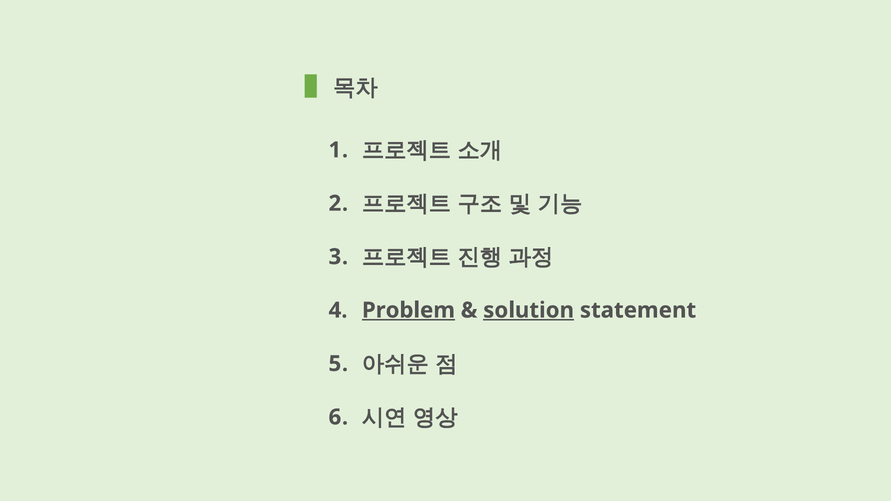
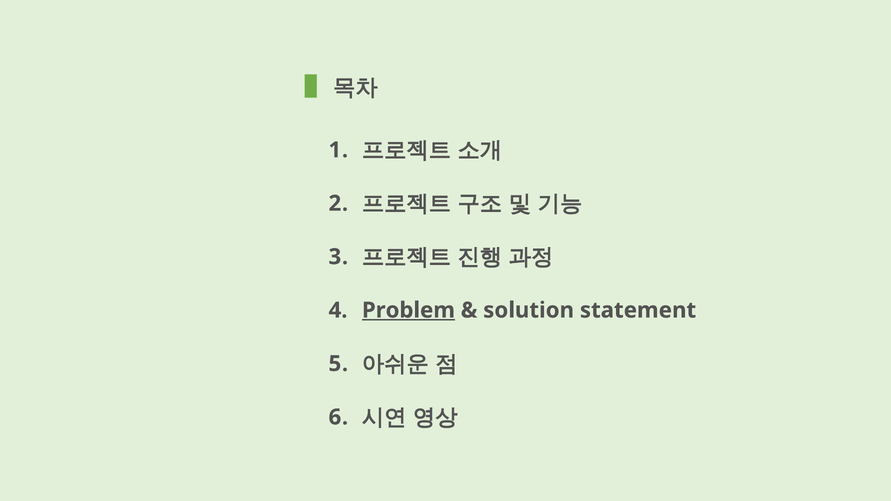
solution underline: present -> none (529, 310)
